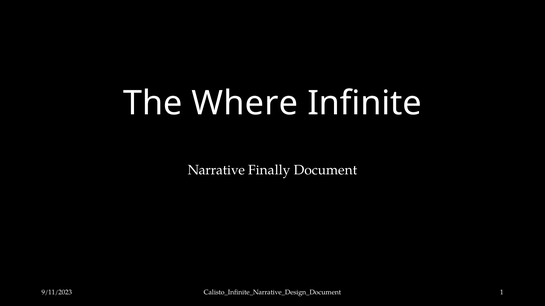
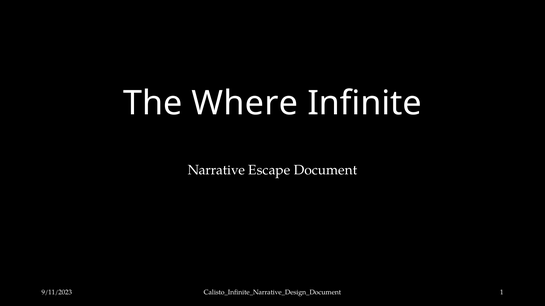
Finally: Finally -> Escape (269, 170)
